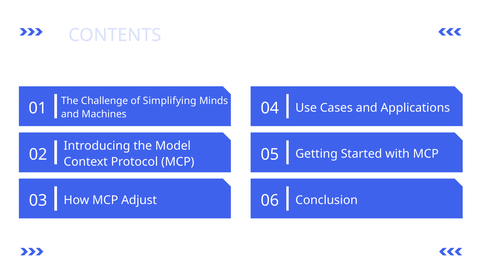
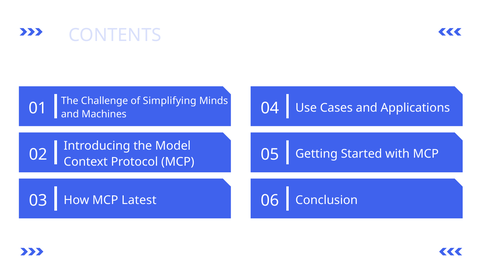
Adjust: Adjust -> Latest (139, 200)
